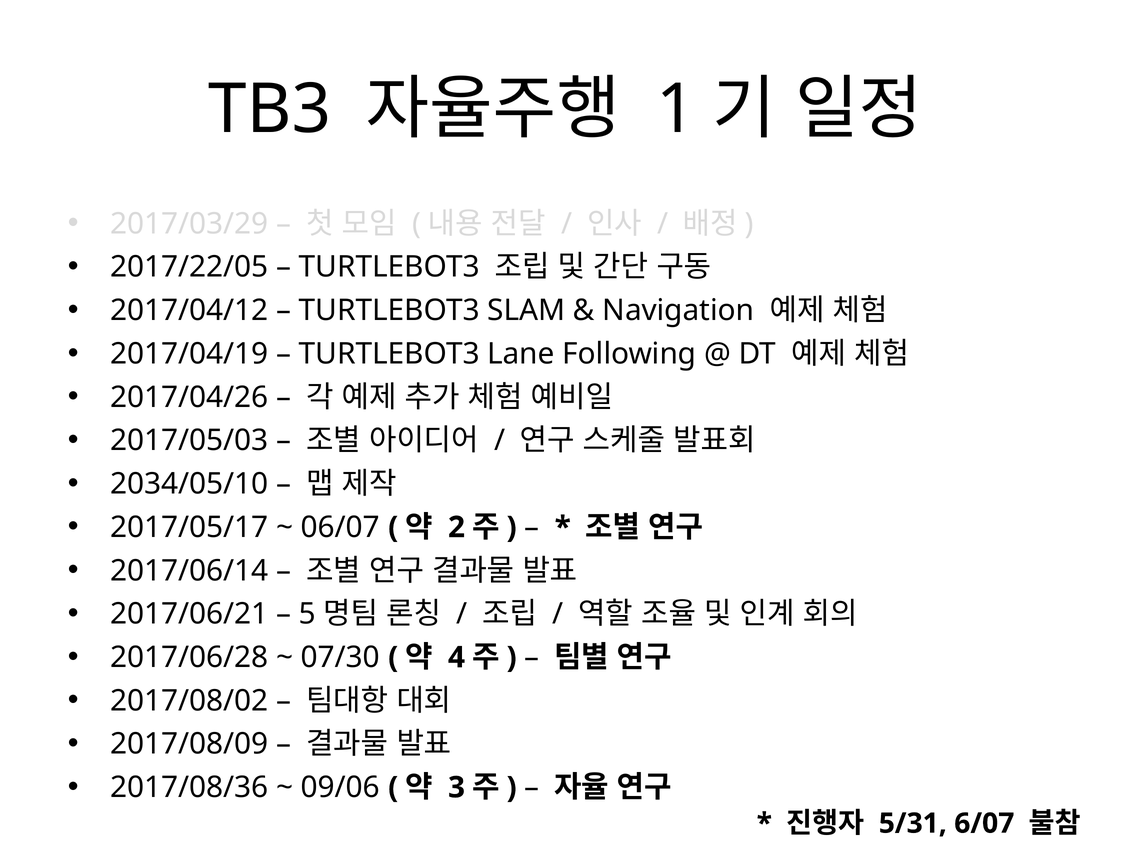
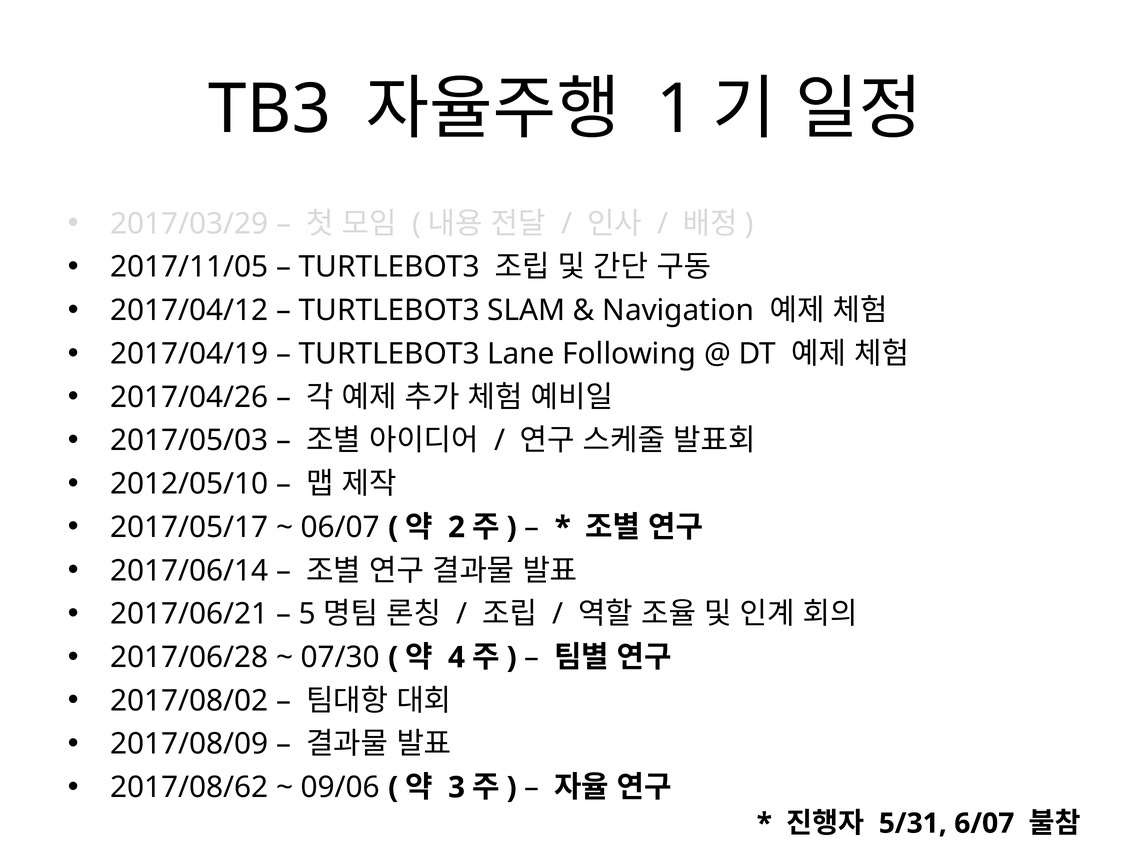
2017/22/05: 2017/22/05 -> 2017/11/05 (189, 267)
2034/05/10: 2034/05/10 -> 2012/05/10 (189, 484)
2017/08/36: 2017/08/36 -> 2017/08/62 (189, 787)
